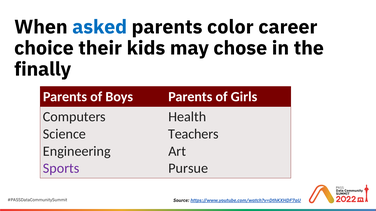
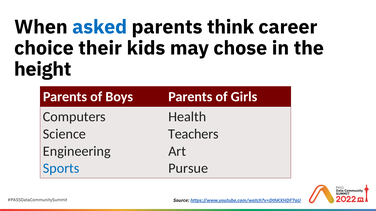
color: color -> think (231, 27)
finally: finally -> height (43, 69)
Sports colour: purple -> blue (61, 169)
